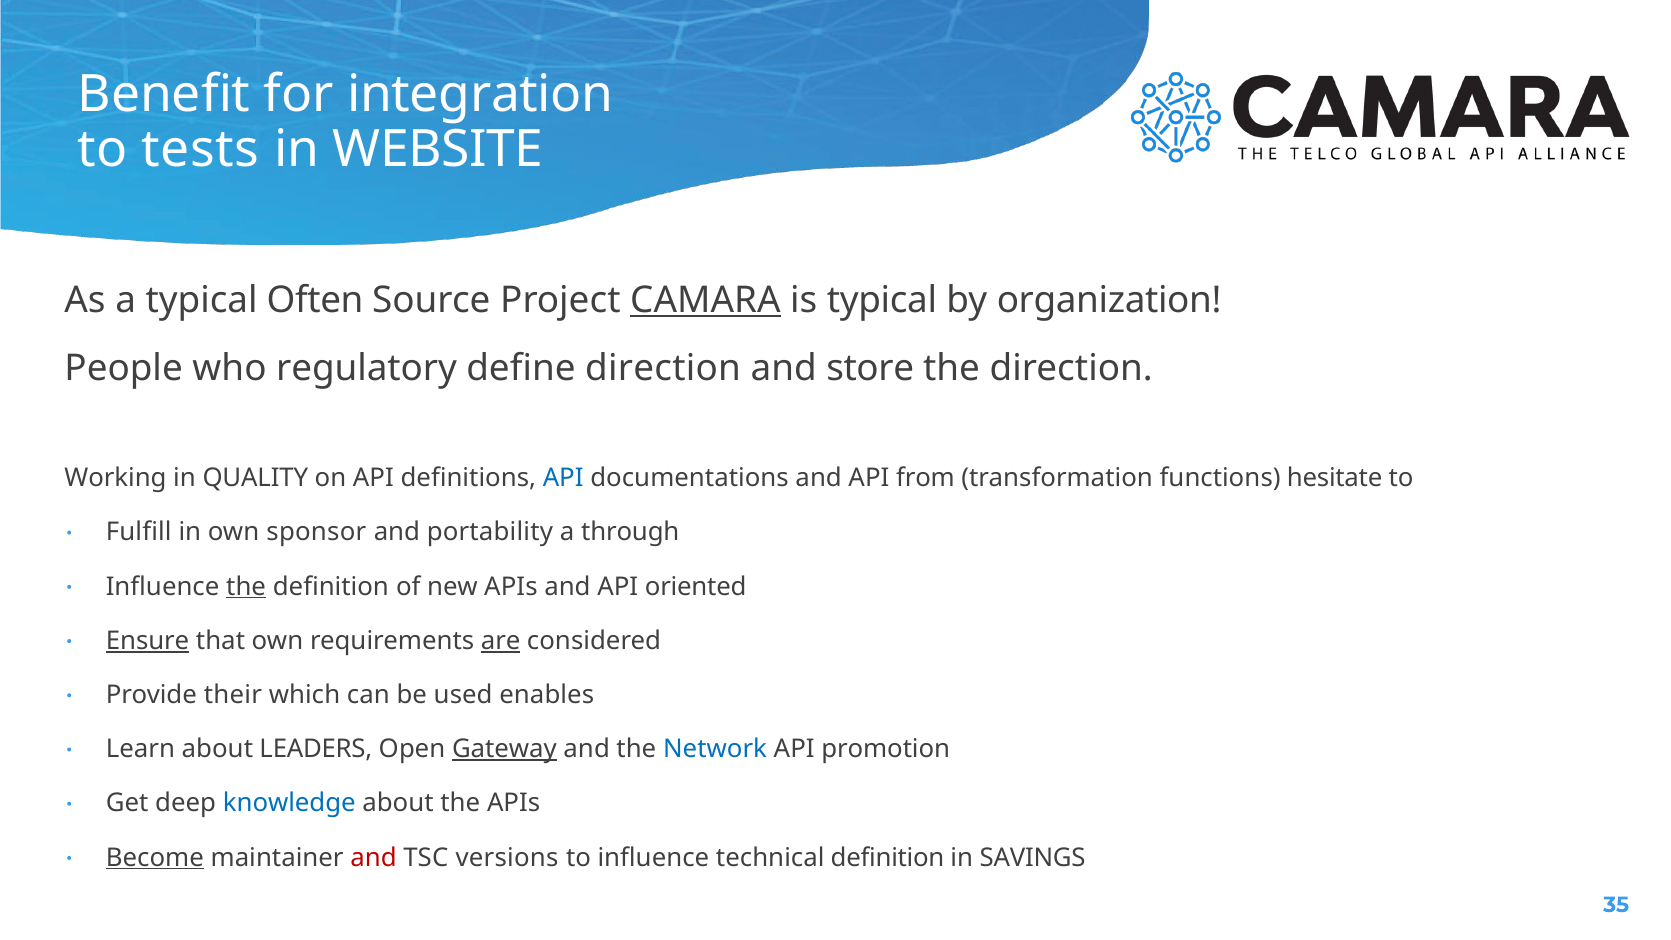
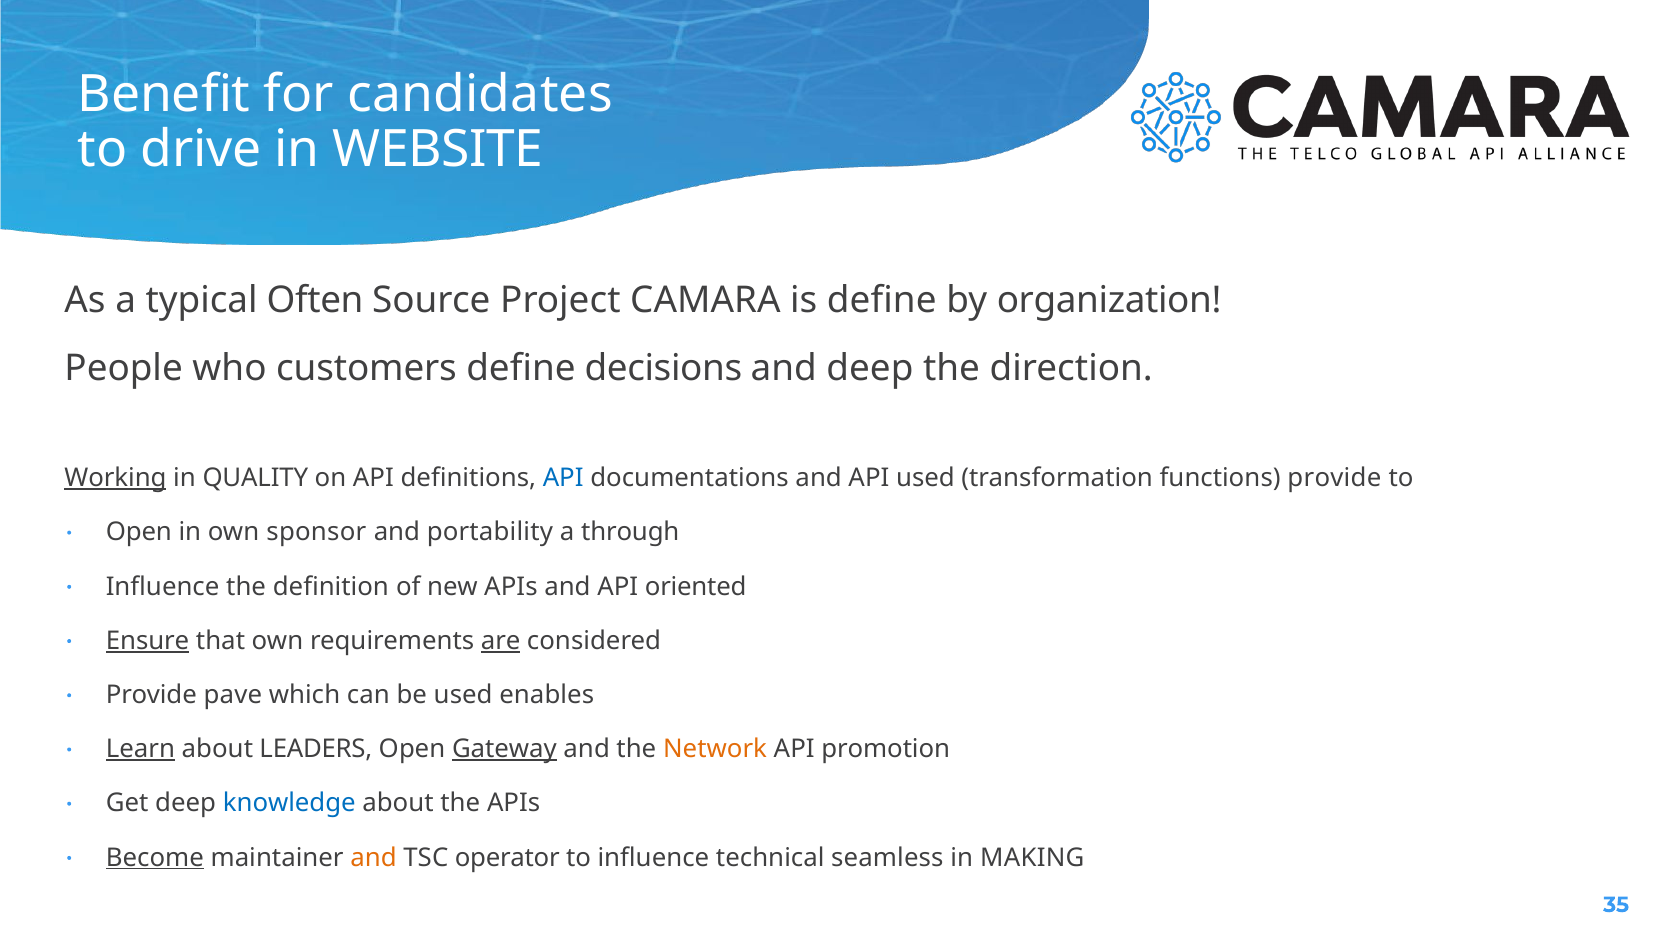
integration: integration -> candidates (480, 94)
tests: tests -> drive (201, 150)
CAMARA underline: present -> none (705, 301)
is typical: typical -> define (882, 301)
regulatory: regulatory -> customers (367, 369)
define direction: direction -> decisions (663, 369)
and store: store -> deep (870, 369)
Working underline: none -> present (115, 478)
API from: from -> used (925, 478)
functions hesitate: hesitate -> provide (1334, 478)
Fulfill: Fulfill -> Open (139, 533)
the underline: present -> none (246, 587)
their: their -> pave (233, 695)
Learn underline: none -> present (140, 750)
Network colour: blue -> orange (715, 750)
and colour: red -> orange (374, 858)
versions: versions -> operator (507, 858)
technical definition: definition -> seamless (887, 858)
SAVINGS: SAVINGS -> MAKING (1032, 858)
